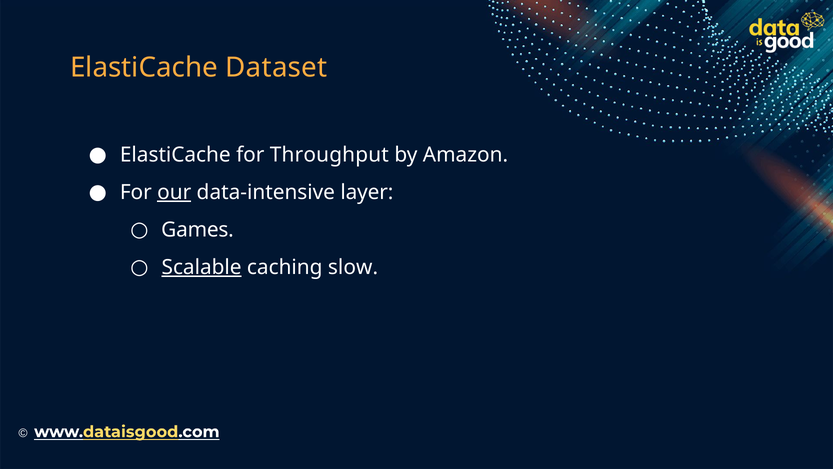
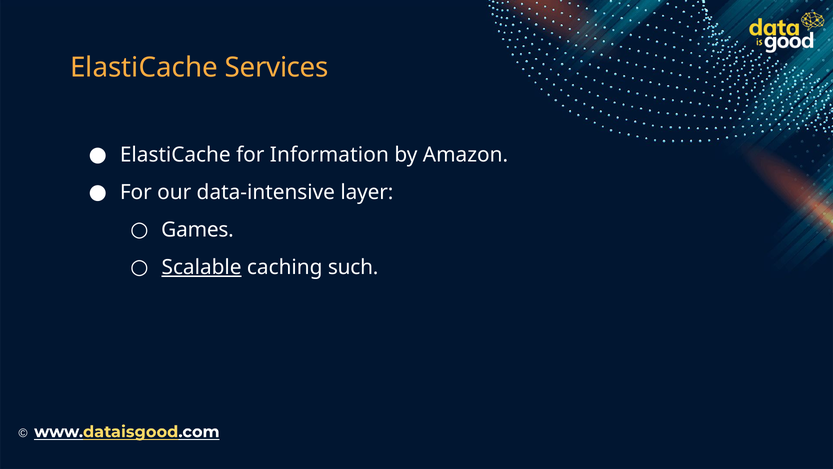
Dataset: Dataset -> Services (277, 67)
Throughput: Throughput -> Information (329, 155)
our underline: present -> none (174, 192)
slow: slow -> such (353, 267)
